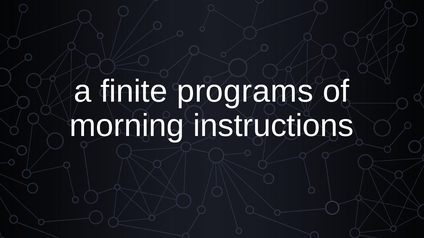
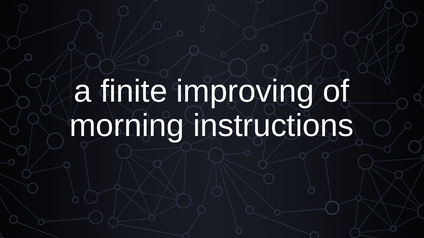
programs: programs -> improving (245, 92)
